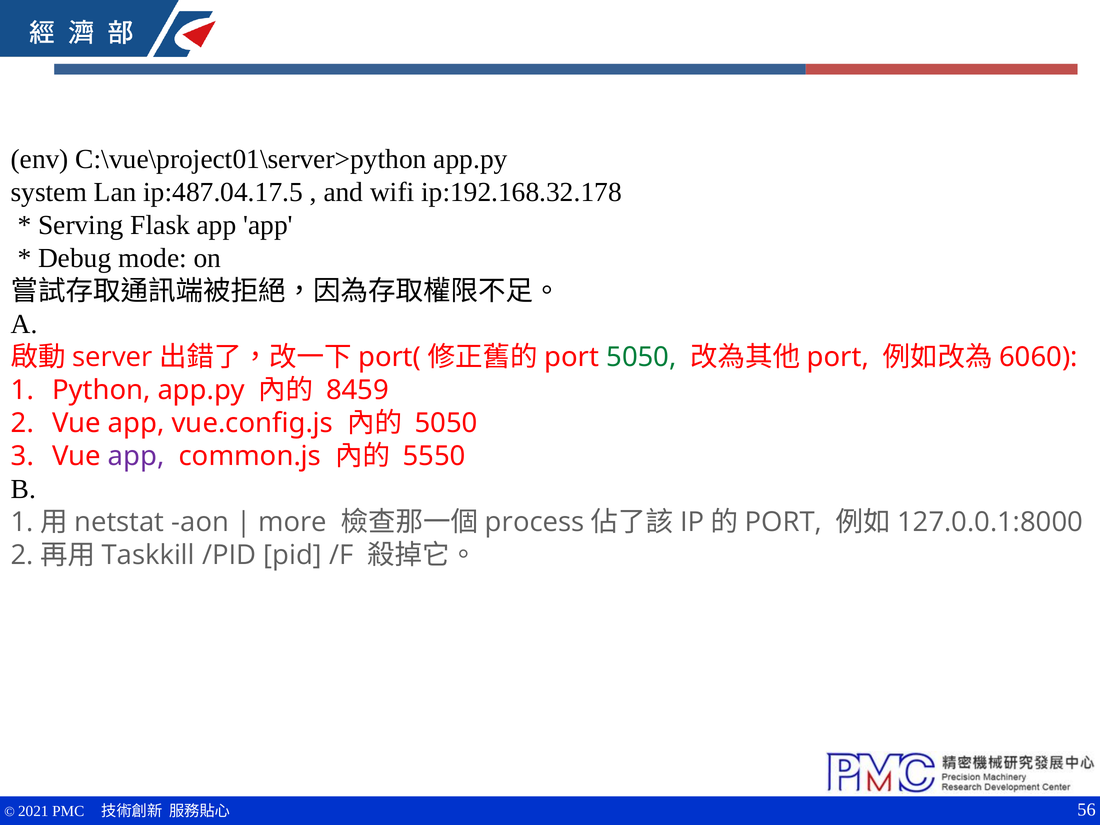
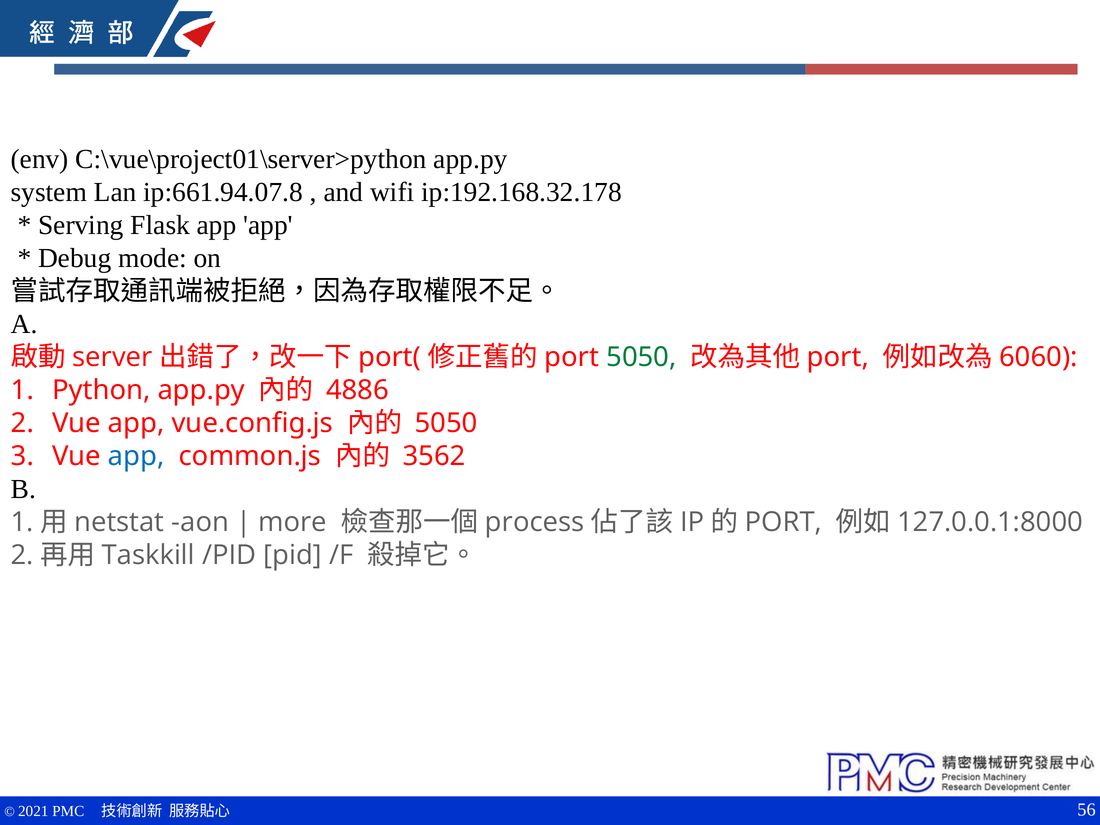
ip:487.04.17.5: ip:487.04.17.5 -> ip:661.94.07.8 (223, 192)
8459: 8459 -> 4886 (358, 390)
app colour: purple -> blue (136, 456)
5550: 5550 -> 3562 (434, 456)
